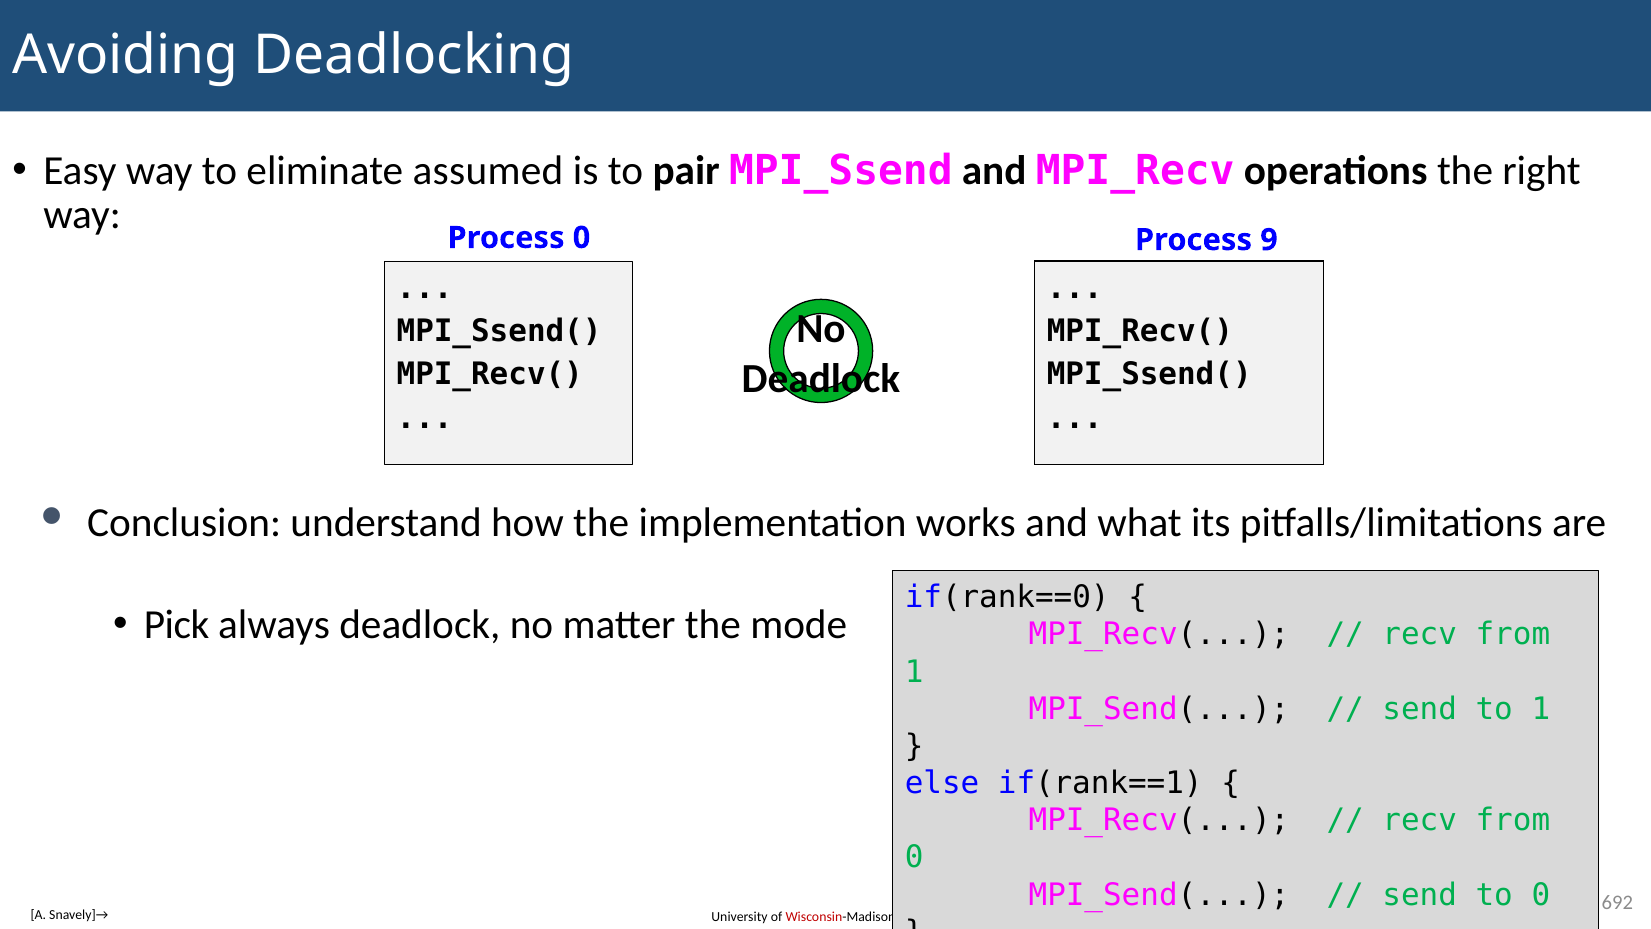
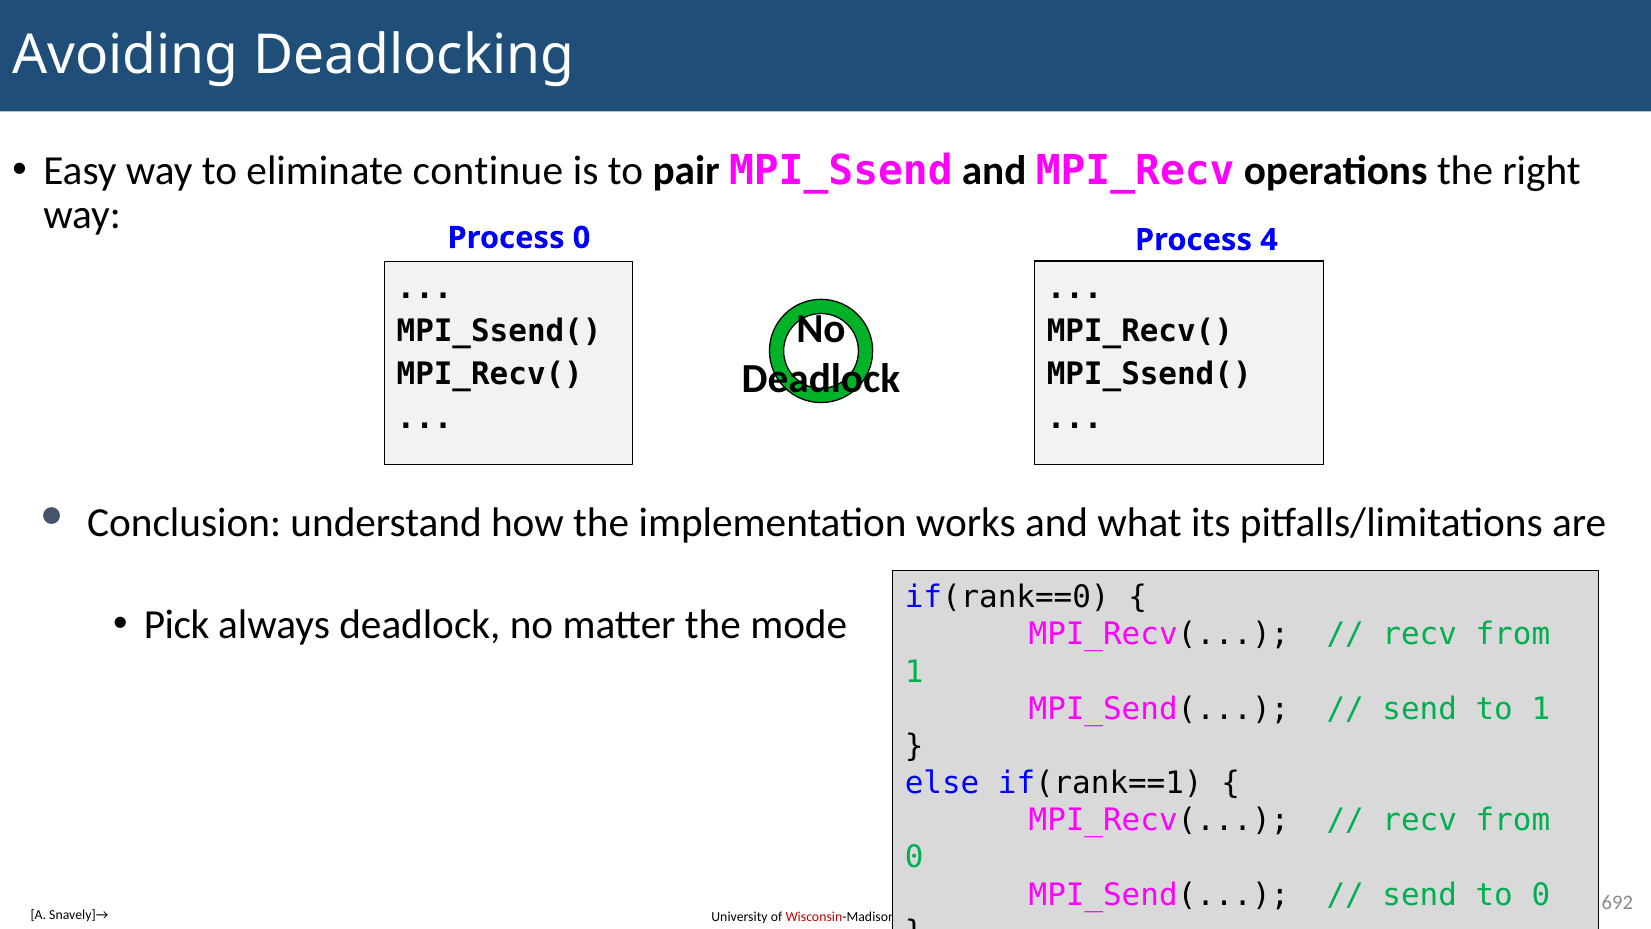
assumed: assumed -> continue (488, 171)
9: 9 -> 4 (1269, 240)
